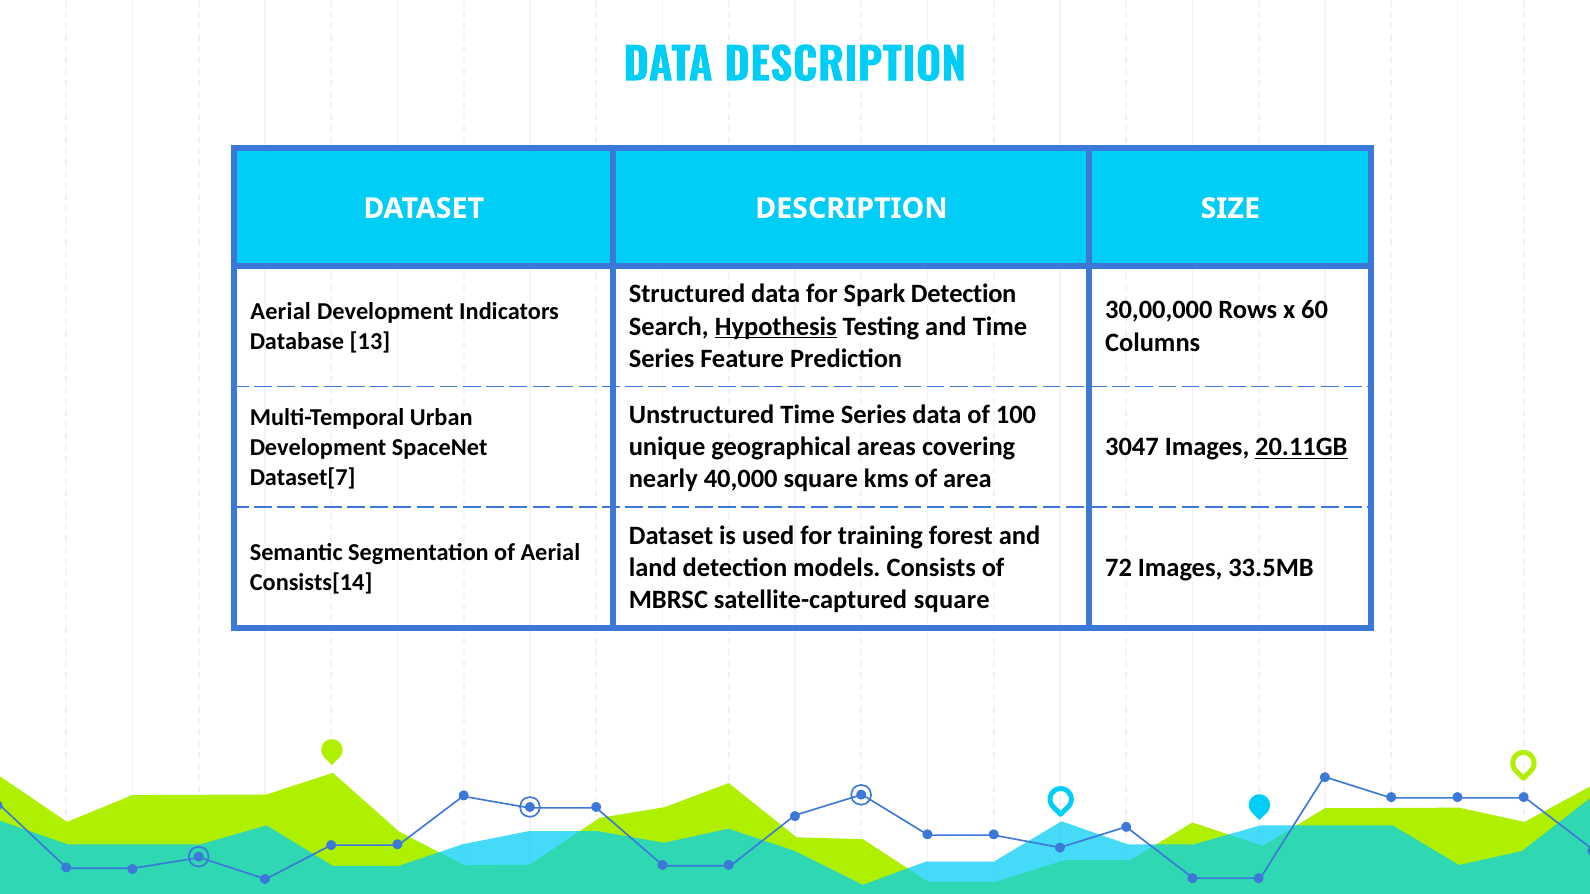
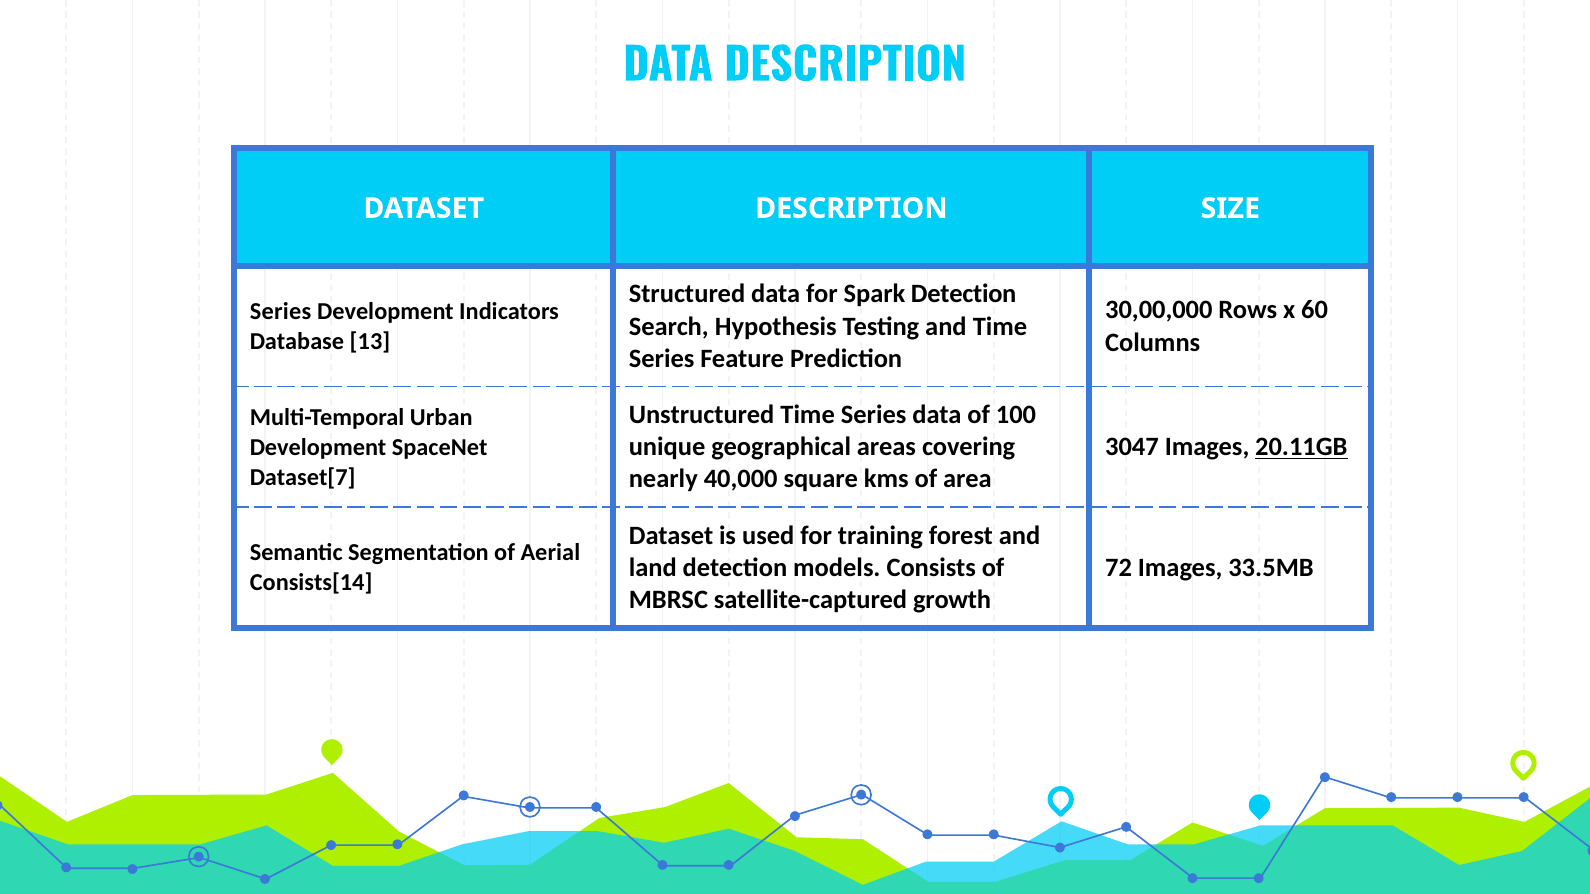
Aerial: Aerial -> Series (281, 311)
Hypothesis underline: present -> none (776, 326)
satellite-captured square: square -> growth (952, 600)
